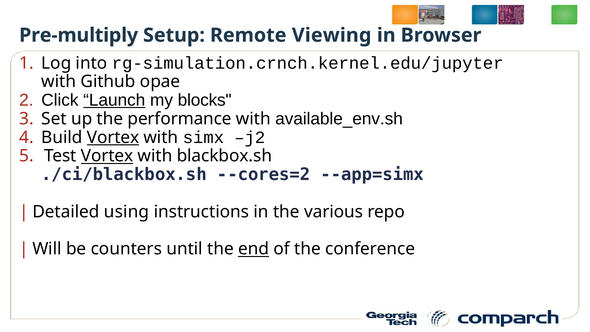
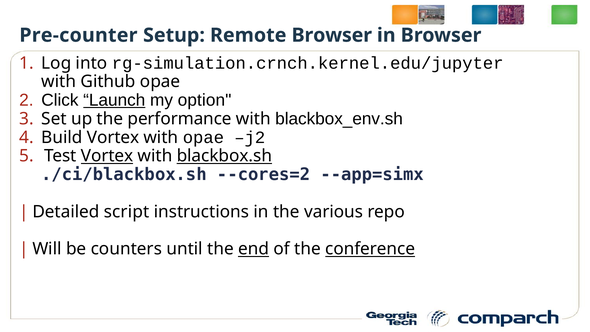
Pre-multiply: Pre-multiply -> Pre-counter (78, 35)
Remote Viewing: Viewing -> Browser (332, 35)
blocks: blocks -> option (205, 100)
available_env.sh: available_env.sh -> blackbox_env.sh (339, 119)
Vortex underline: present -> none (113, 137)
with simx: simx -> opae (203, 137)
blackbox.sh underline: none -> present (224, 156)
using: using -> script (127, 212)
conference underline: none -> present (370, 249)
